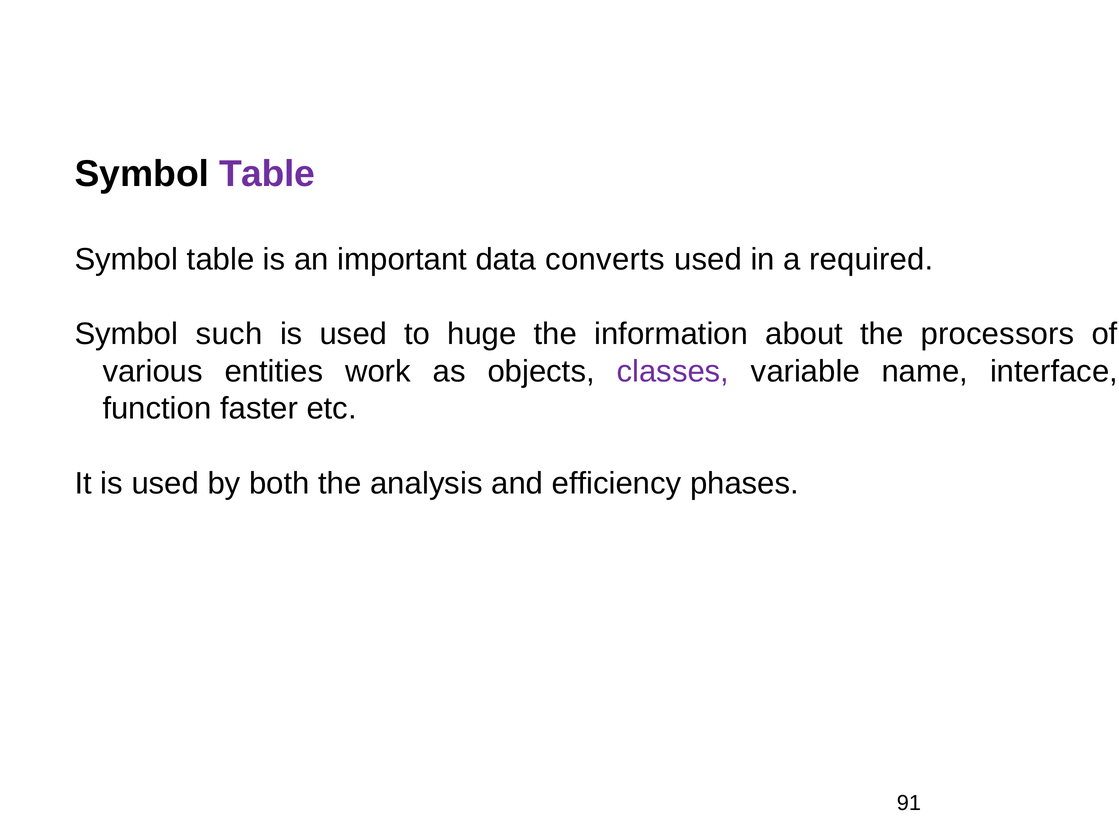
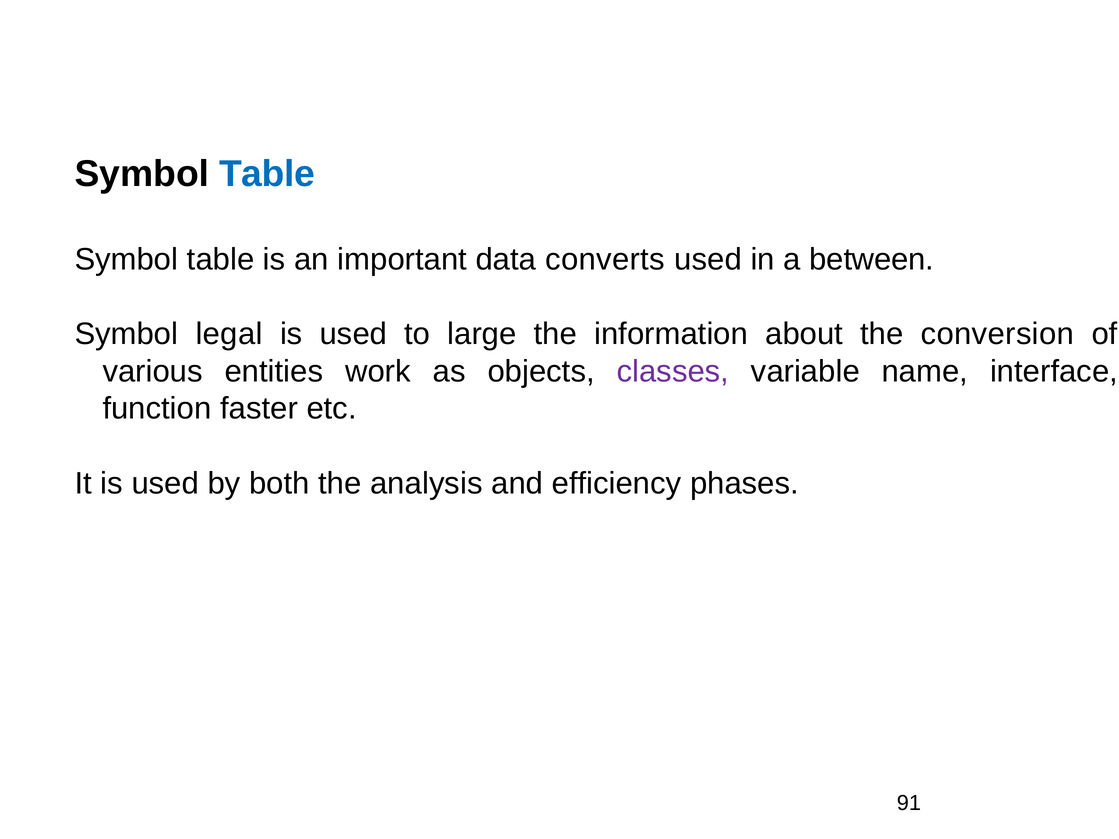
Table colour: purple -> blue (267, 174)
required: required -> between (872, 260)
such: such -> legal (229, 334)
huge: huge -> large (482, 334)
processors: processors -> conversion (997, 334)
